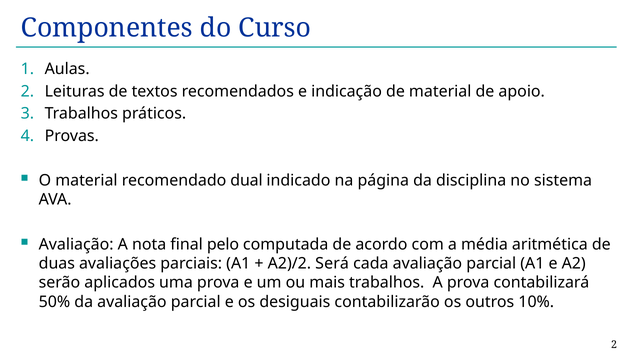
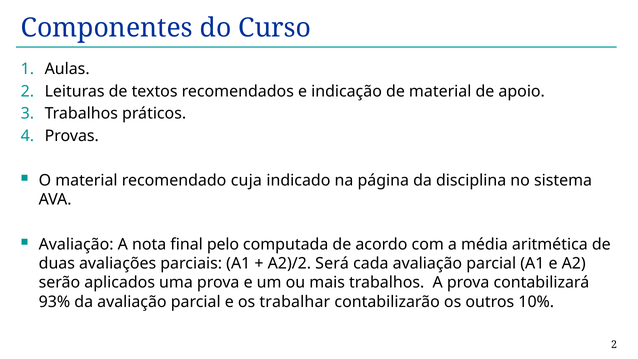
dual: dual -> cuja (246, 181)
50%: 50% -> 93% (54, 302)
desiguais: desiguais -> trabalhar (295, 302)
